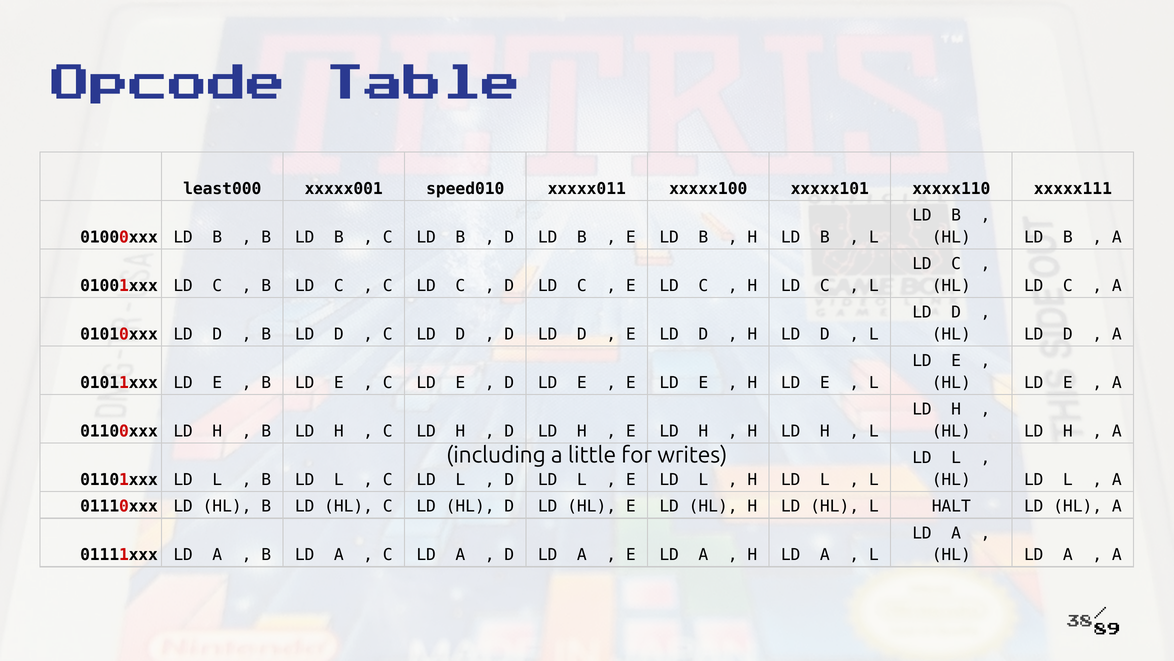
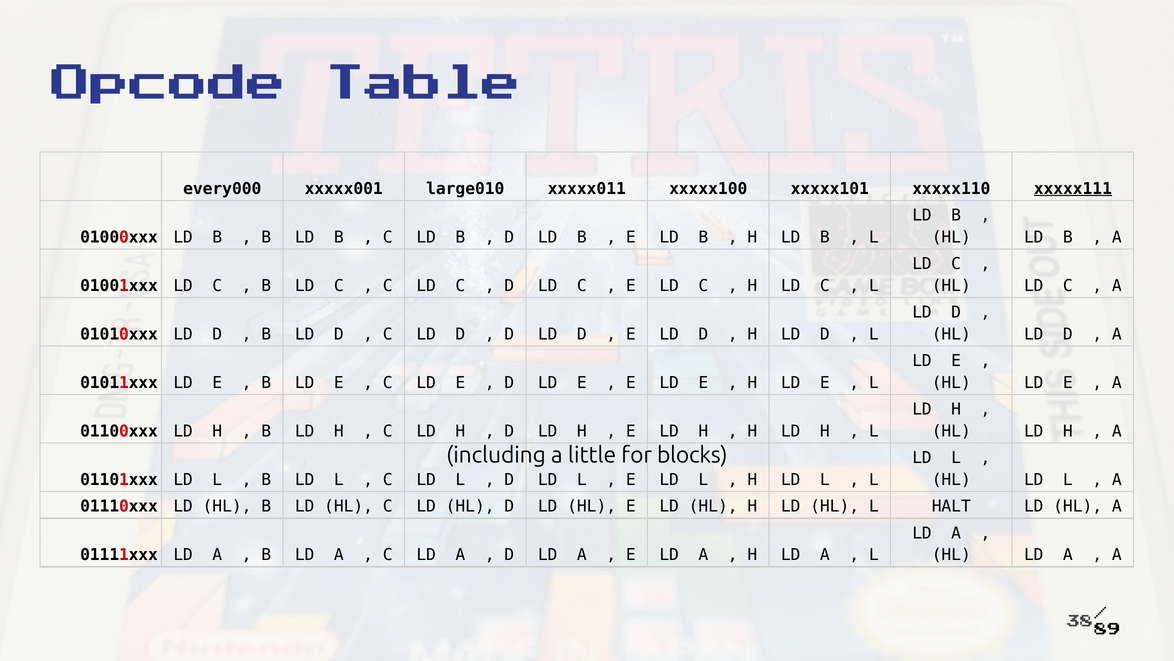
least000: least000 -> every000 (222, 188)
speed010: speed010 -> large010 (465, 188)
xxxxx111 underline: none -> present (1073, 188)
writes: writes -> blocks (692, 455)
